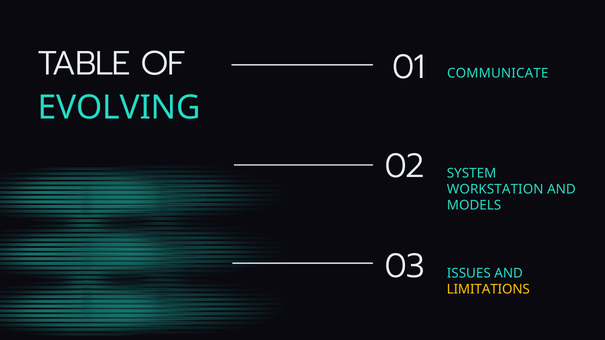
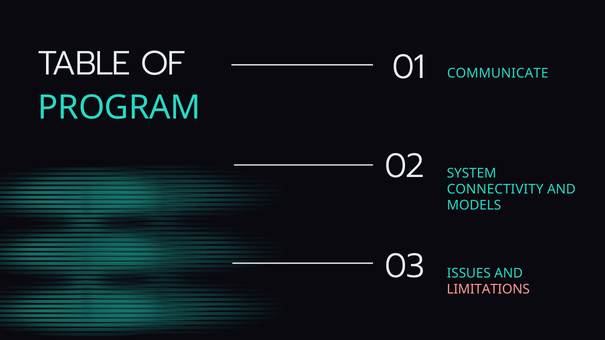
EVOLVING: EVOLVING -> PROGRAM (119, 108)
WORKSTATION: WORKSTATION -> CONNECTIVITY (495, 190)
LIMITATIONS colour: yellow -> pink (488, 290)
